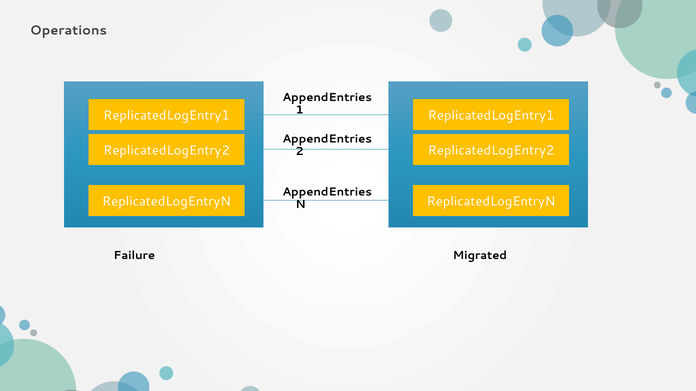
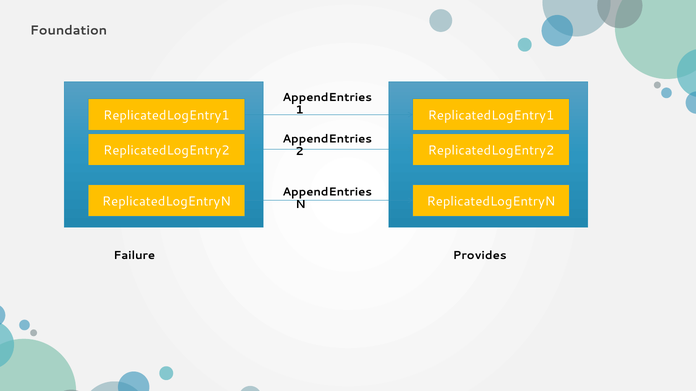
Operations: Operations -> Foundation (69, 30)
Migrated: Migrated -> Provides (480, 256)
